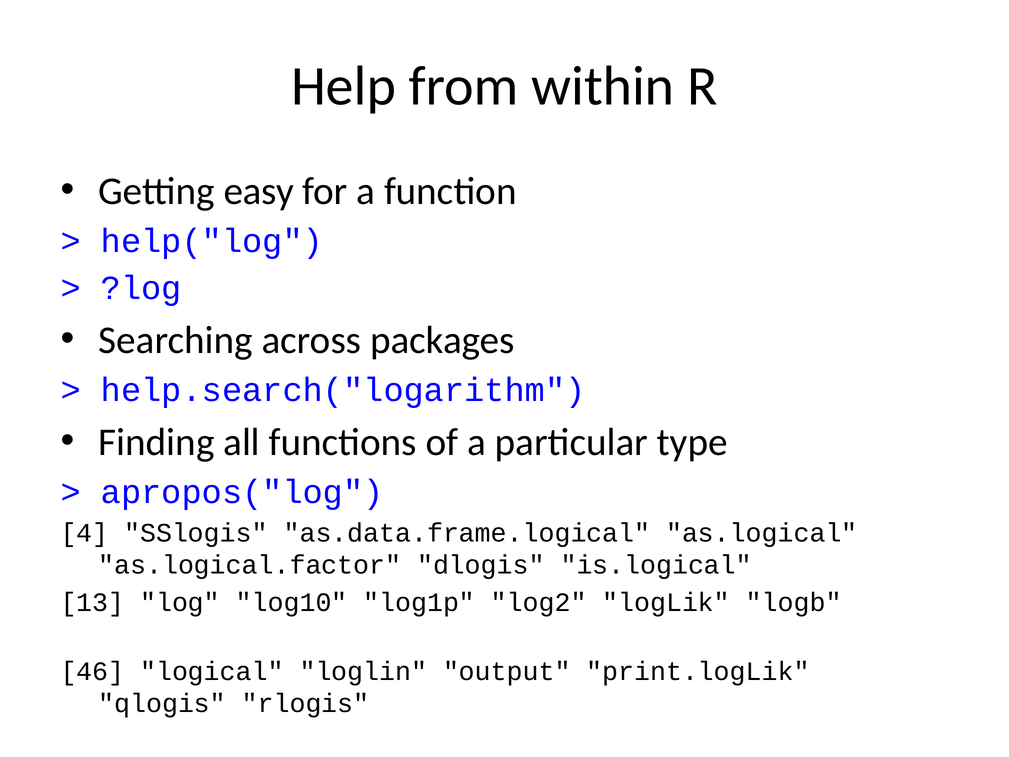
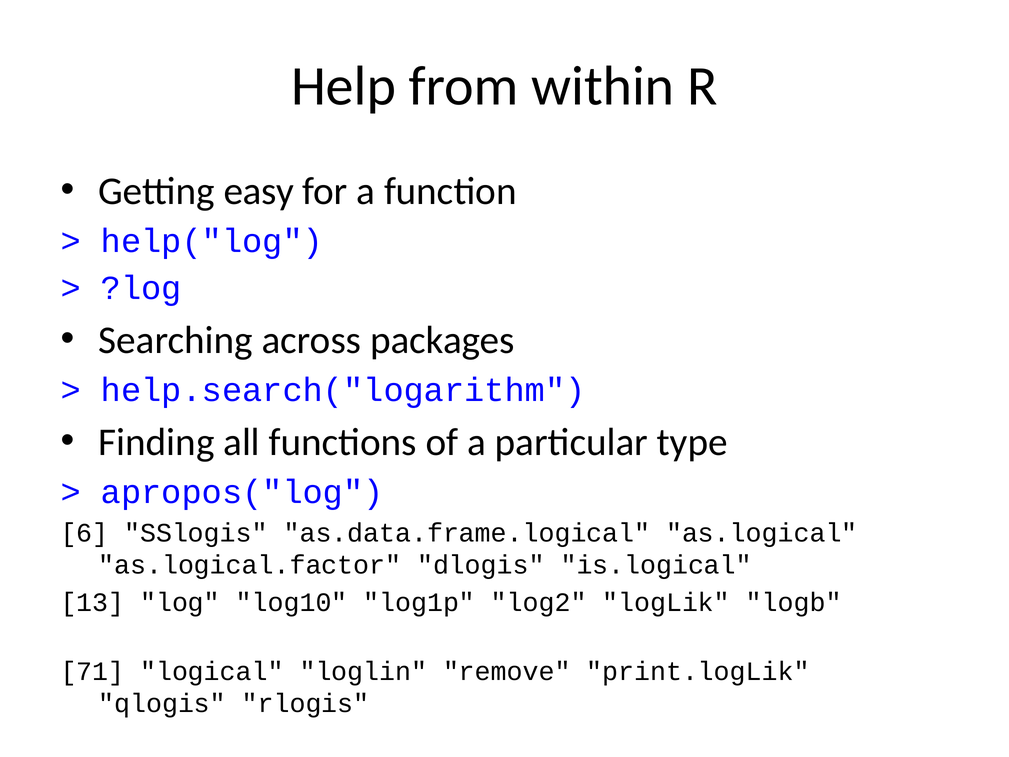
4: 4 -> 6 (84, 533)
46: 46 -> 71 (92, 671)
output: output -> remove (507, 671)
